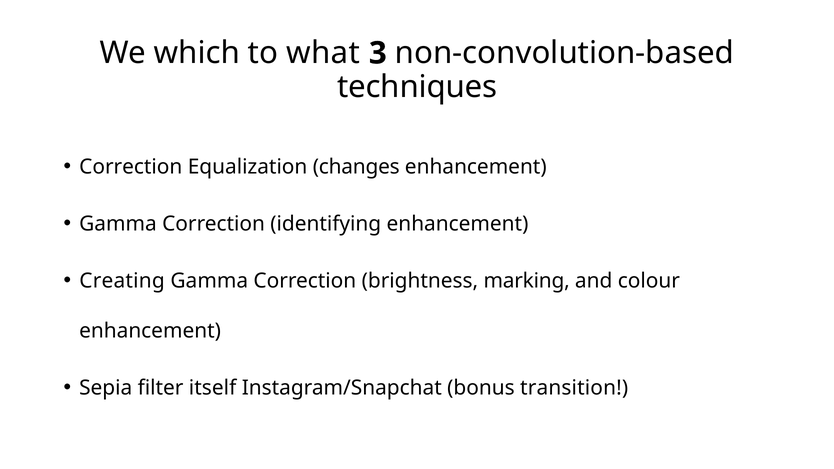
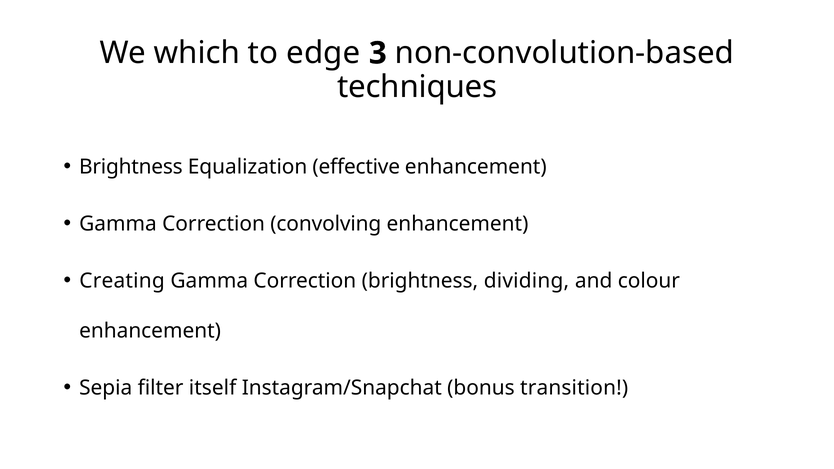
what: what -> edge (323, 53)
Correction: Correction -> Brightness (131, 167)
changes: changes -> effective (356, 167)
identifying: identifying -> convolving (326, 224)
marking: marking -> dividing (526, 281)
